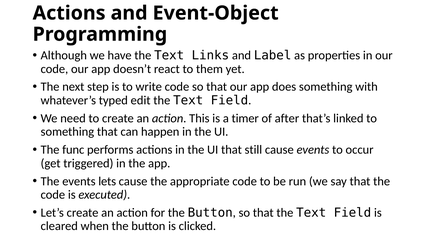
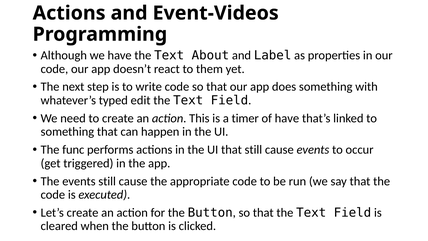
Event-Object: Event-Object -> Event-Videos (216, 13)
Links: Links -> About (210, 55)
of after: after -> have (287, 118)
events lets: lets -> still (107, 181)
